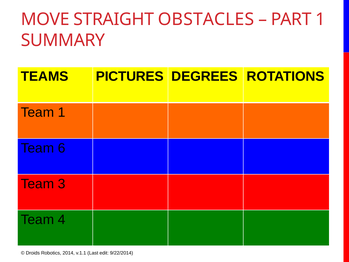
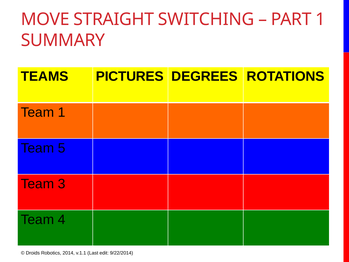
OBSTACLES: OBSTACLES -> SWITCHING (206, 19)
6: 6 -> 5 (62, 148)
